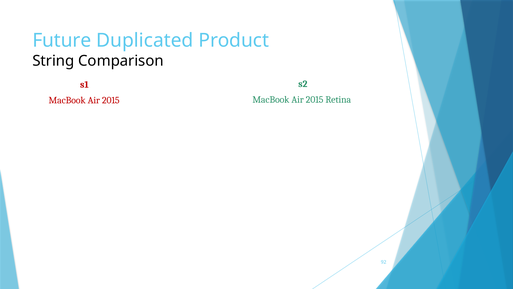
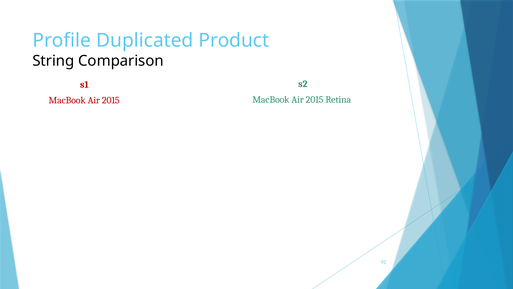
Future: Future -> Profile (62, 40)
